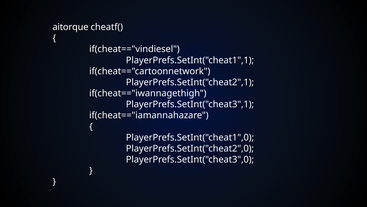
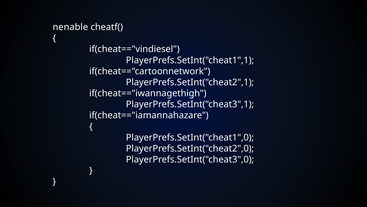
aitorque: aitorque -> nenable (70, 27)
